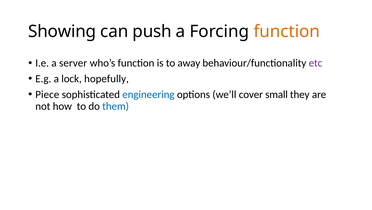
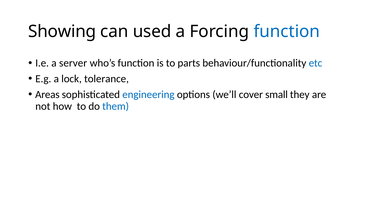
push: push -> used (152, 31)
function colour: orange -> blue (287, 31)
away: away -> parts (189, 63)
etc colour: purple -> blue (315, 63)
hopefully: hopefully -> tolerance (107, 78)
Piece: Piece -> Areas (47, 94)
